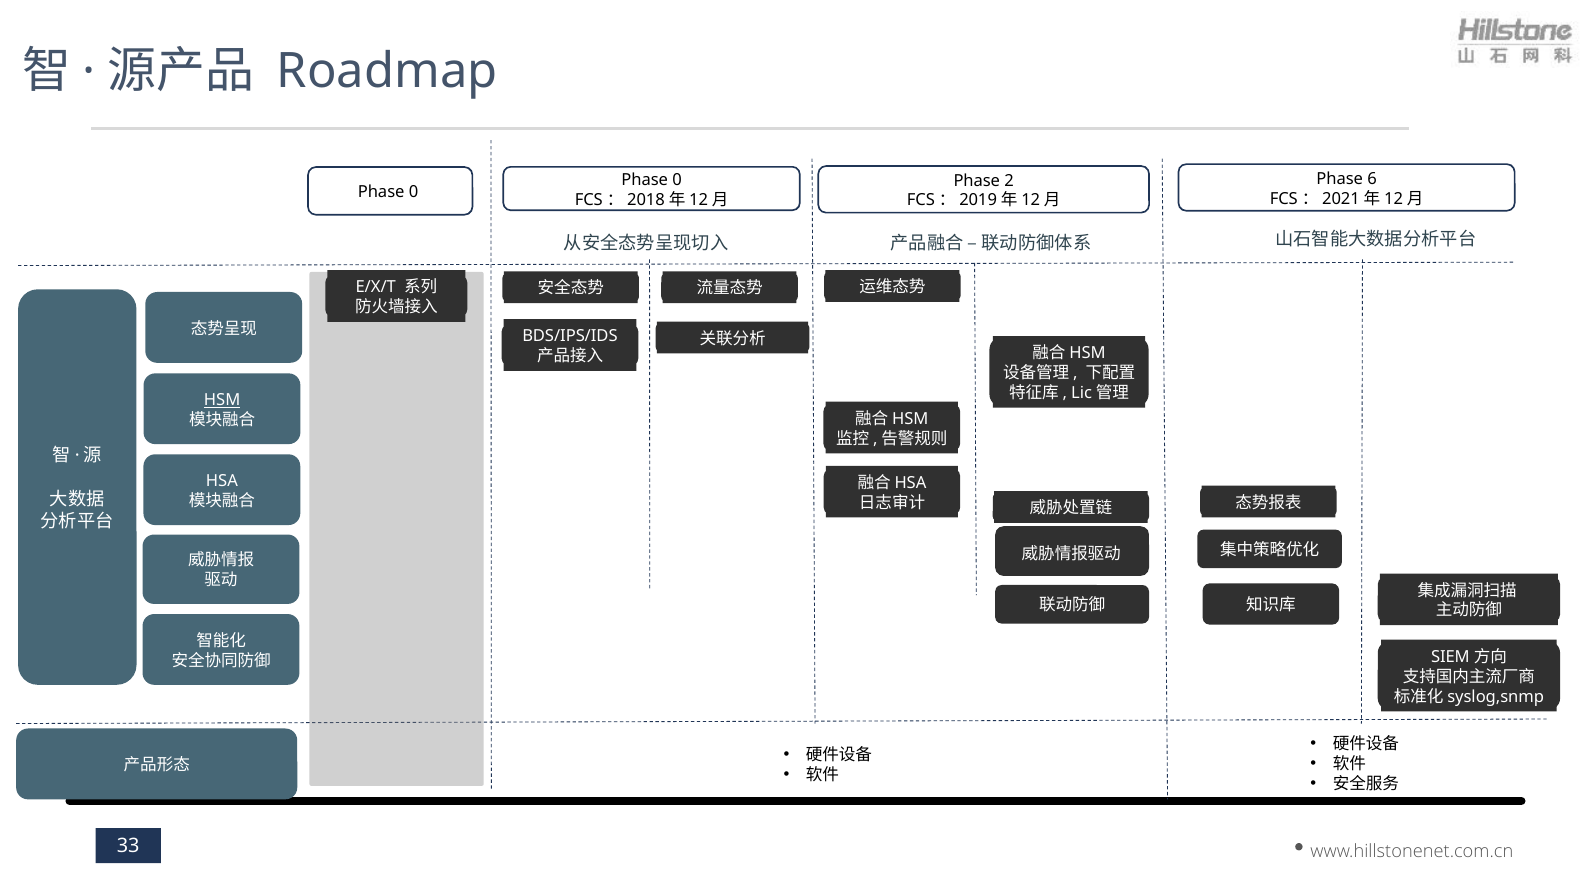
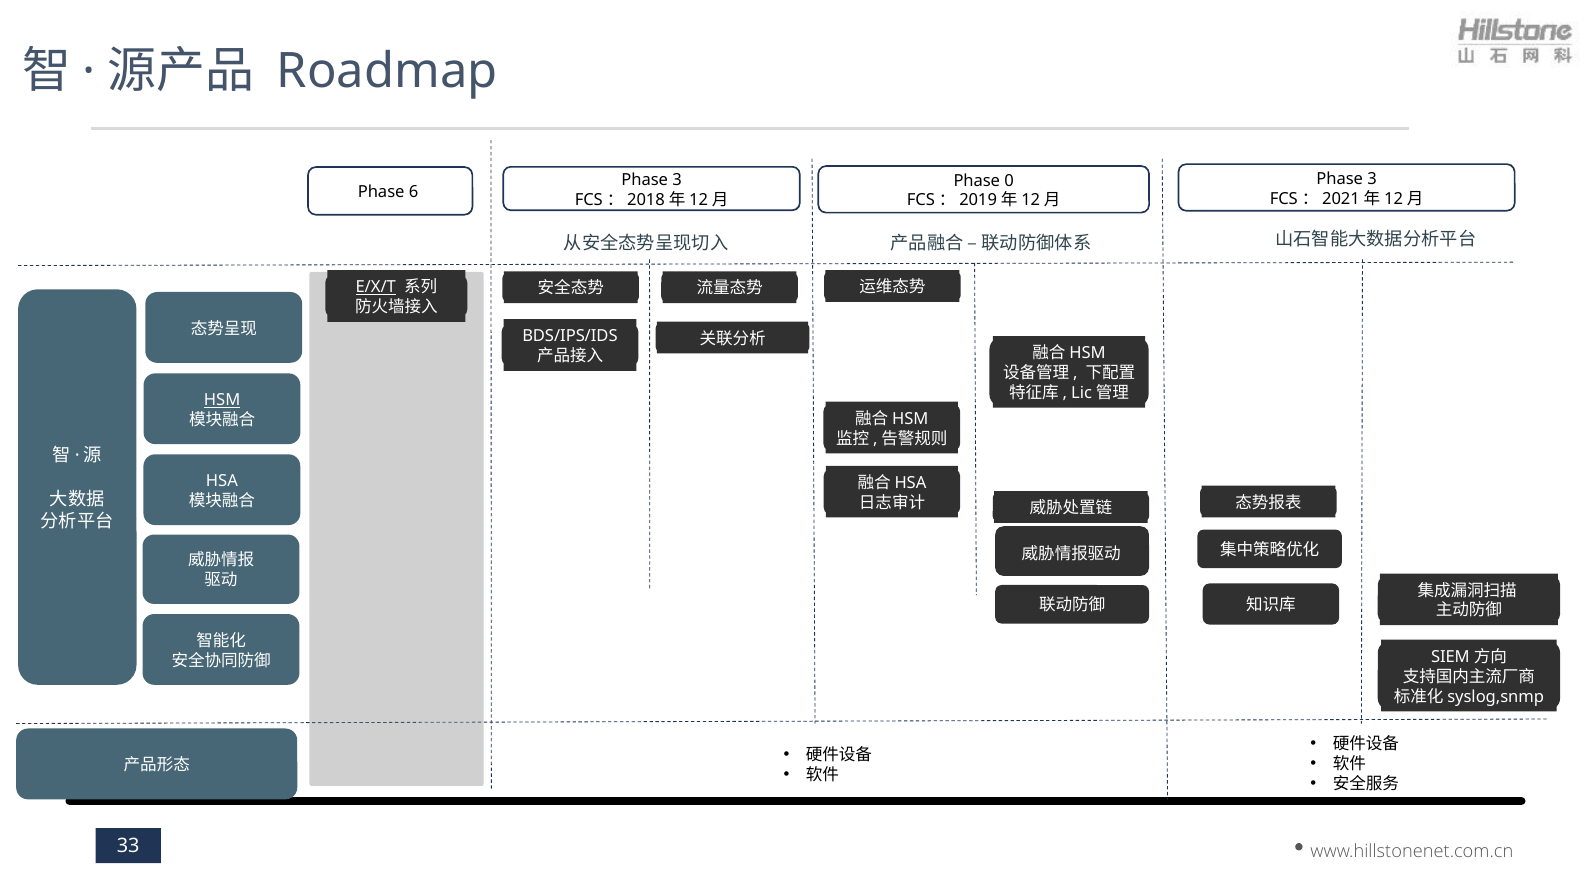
6: 6 -> 3 (1372, 179)
0: 0 -> 3 (677, 180)
2: 2 -> 0 (1009, 181)
0: 0 -> 6 (414, 192)
E/X/T underline: none -> present (376, 287)
